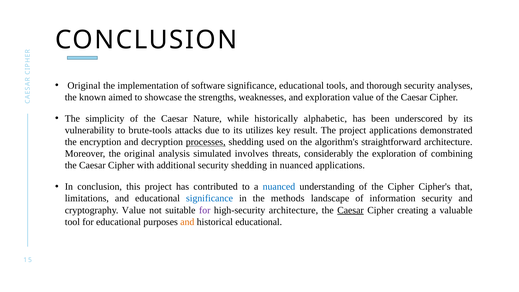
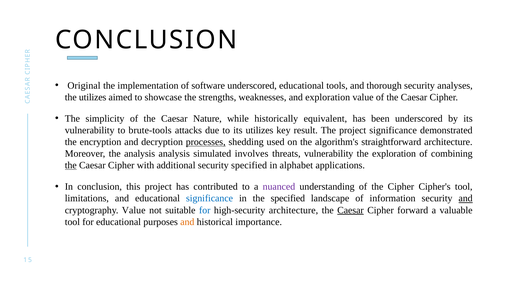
software significance: significance -> underscored (252, 86)
the known: known -> utilizes (93, 97)
alphabetic: alphabetic -> equivalent (325, 119)
project applications: applications -> significance (393, 130)
the original: original -> analysis (140, 154)
threats considerably: considerably -> vulnerability (329, 154)
the underline: none -> present (71, 165)
security shedding: shedding -> specified (249, 165)
in nuanced: nuanced -> alphabet (296, 165)
nuanced colour: blue -> purple (279, 187)
Cipher's that: that -> tool (464, 187)
the methods: methods -> specified (288, 198)
and underline: none -> present (466, 198)
for colour: purple -> blue (205, 210)
creating: creating -> forward (413, 210)
historical educational: educational -> importance (259, 222)
